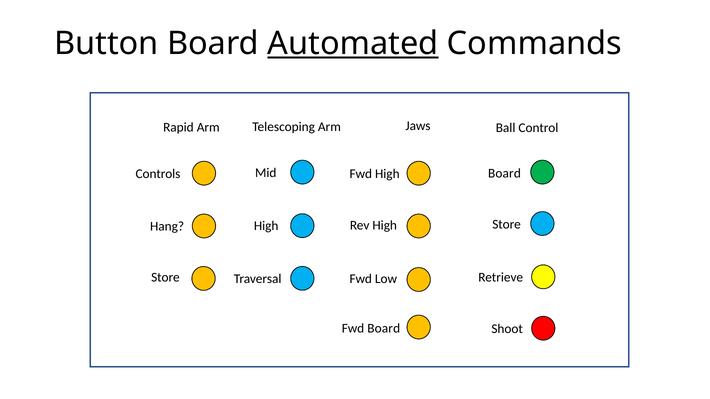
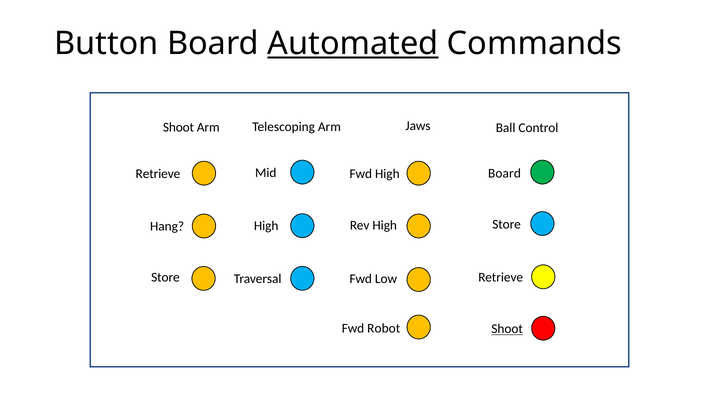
Rapid: Rapid -> Shoot (179, 127)
Controls: Controls -> Retrieve (158, 174)
Fwd Board: Board -> Robot (384, 329)
Shoot underline: none -> present (507, 329)
